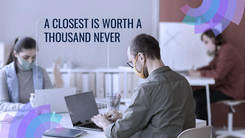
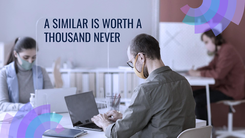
CLOSEST: CLOSEST -> SIMILAR (70, 24)
